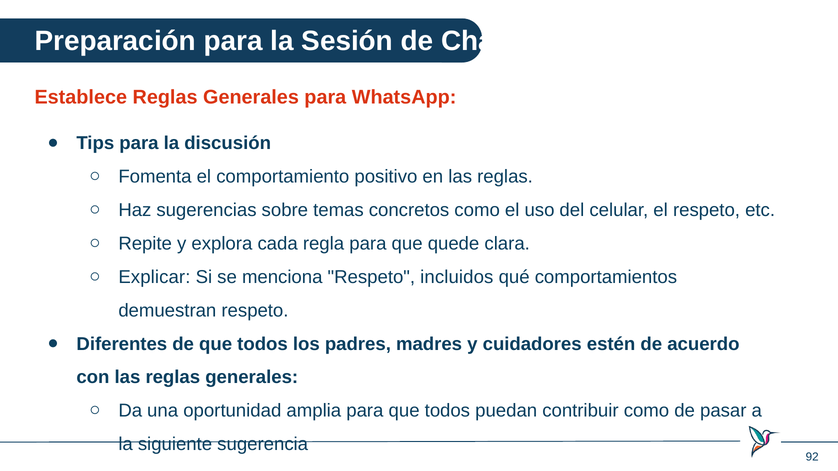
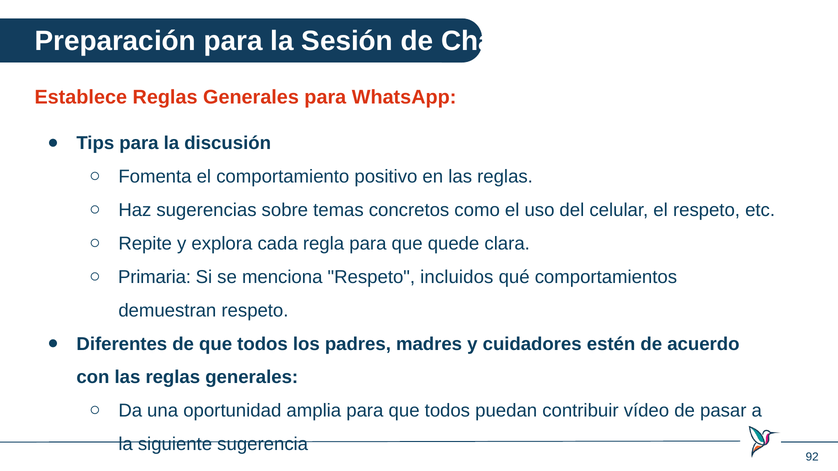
Explicar: Explicar -> Primaria (155, 277)
contribuir como: como -> vídeo (646, 411)
